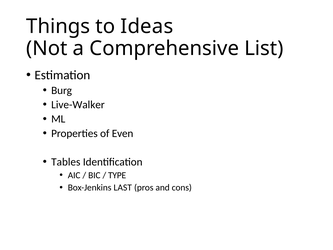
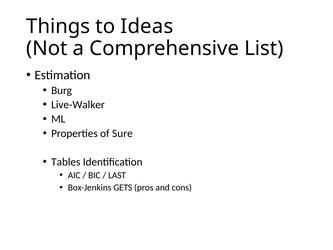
Even: Even -> Sure (122, 133)
TYPE: TYPE -> LAST (117, 175)
LAST: LAST -> GETS (123, 187)
